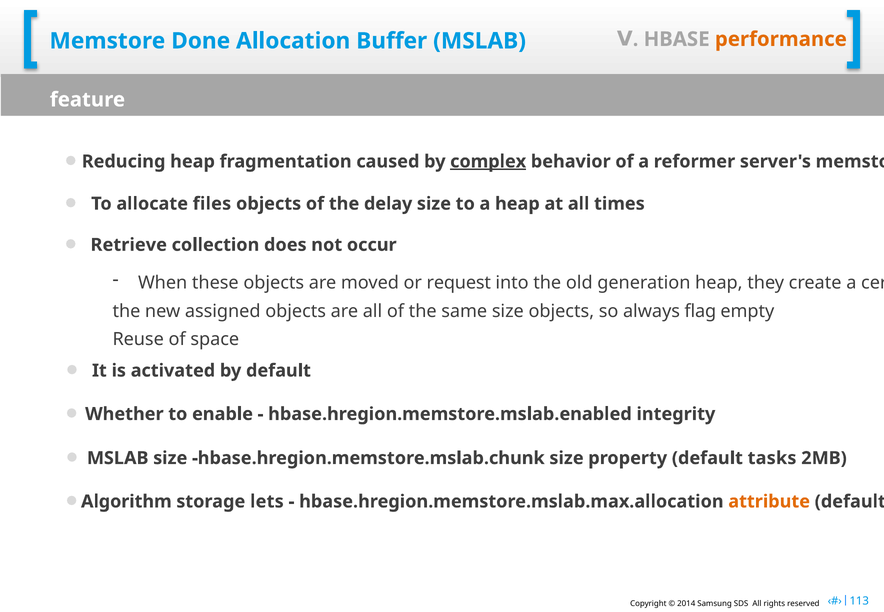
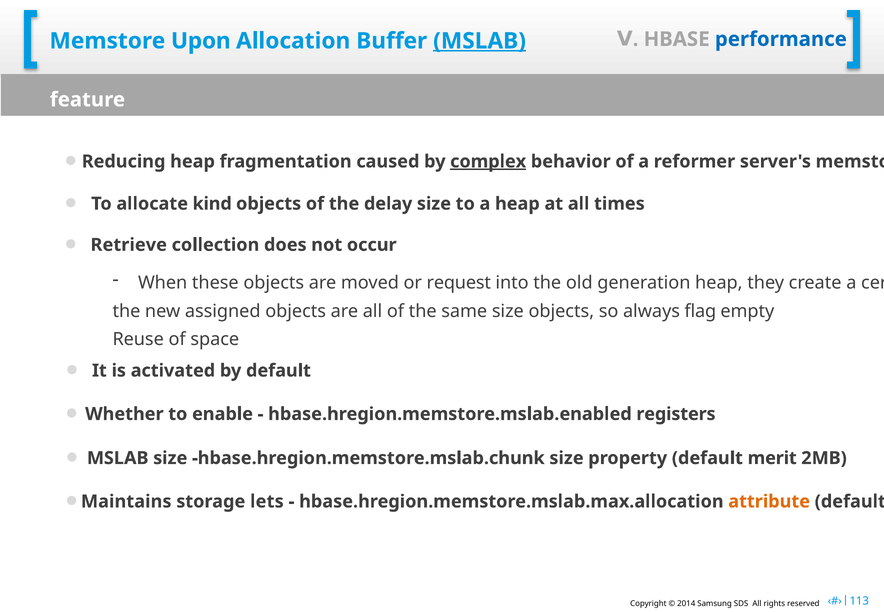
performance colour: orange -> blue (781, 39)
Done: Done -> Upon (201, 41)
MSLAB underline: none -> present (480, 41)
files: files -> kind (212, 204)
integrity: integrity -> registers (676, 414)
tasks: tasks -> merit (772, 458)
Algorithm: Algorithm -> Maintains (126, 502)
